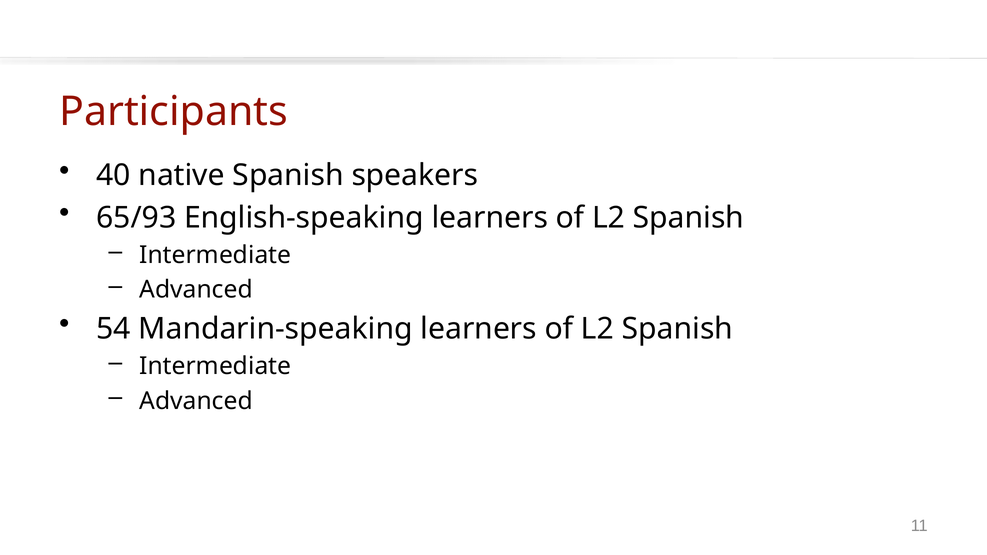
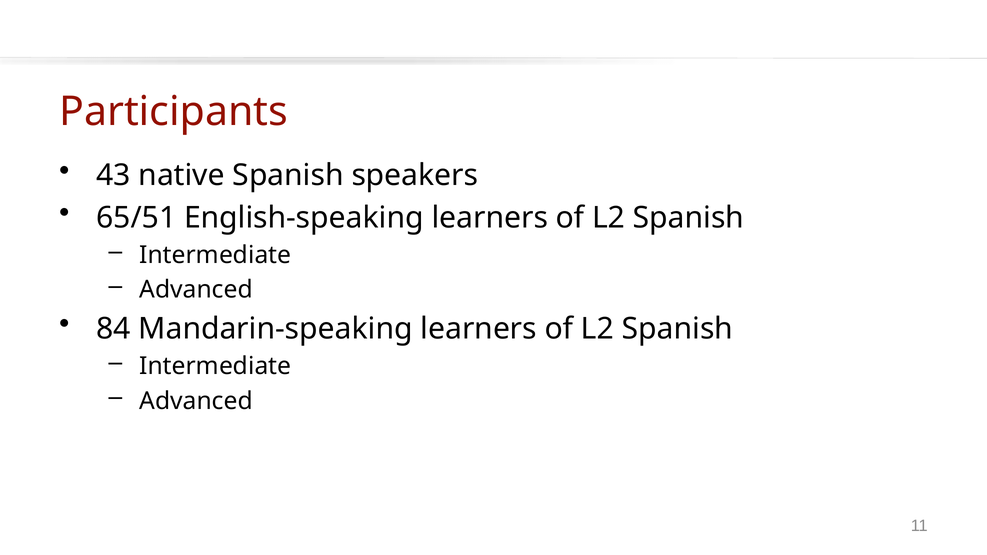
40: 40 -> 43 (113, 176)
65/93: 65/93 -> 65/51 (136, 218)
54: 54 -> 84 (113, 329)
